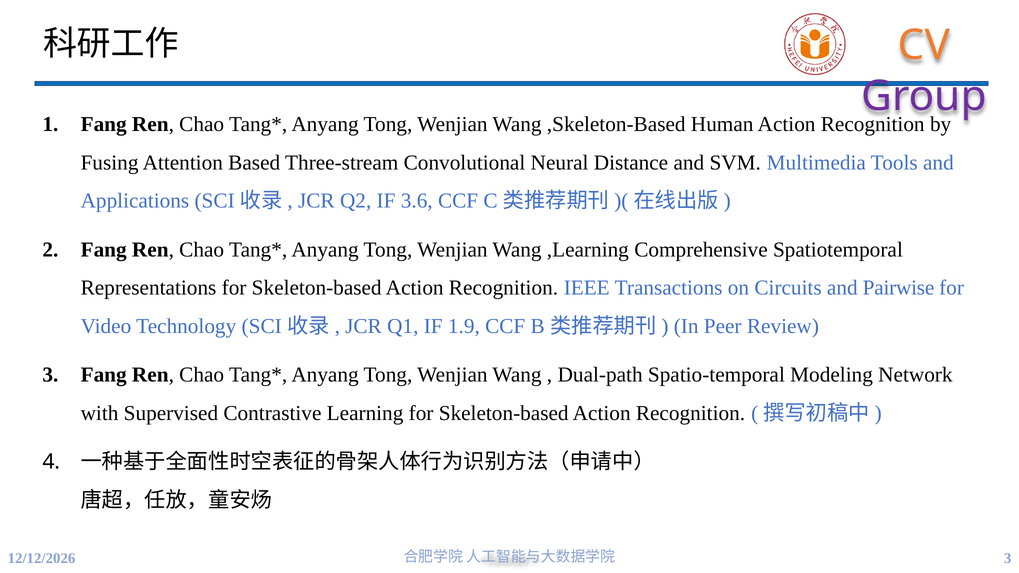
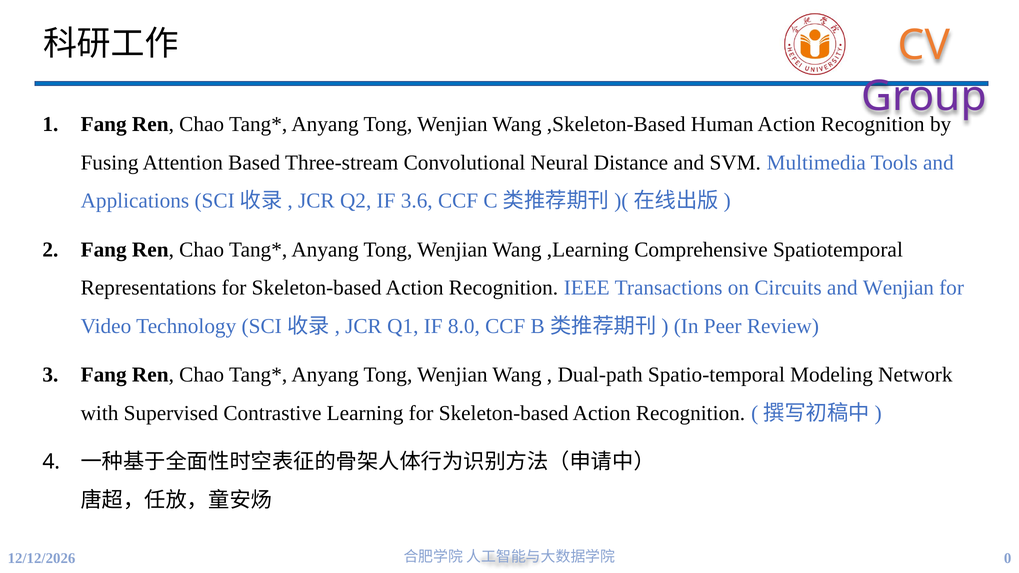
and Pairwise: Pairwise -> Wenjian (898, 288)
1.9: 1.9 -> 8.0 (464, 326)
3: 3 -> 0 (1008, 559)
